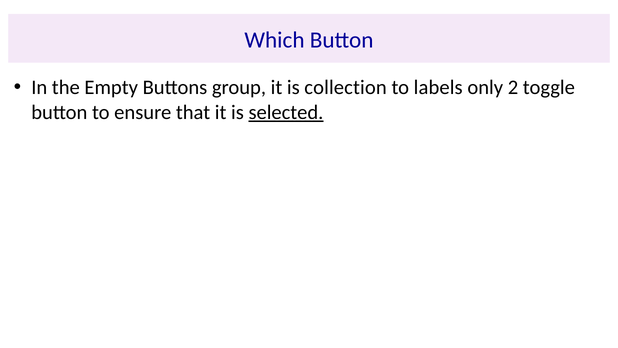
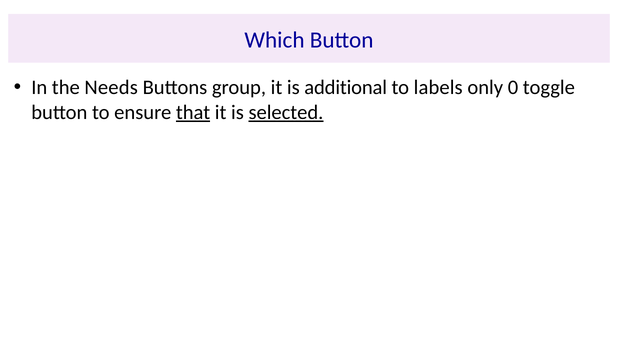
Empty: Empty -> Needs (111, 88)
collection: collection -> additional (346, 88)
2: 2 -> 0 (513, 88)
that underline: none -> present (193, 112)
